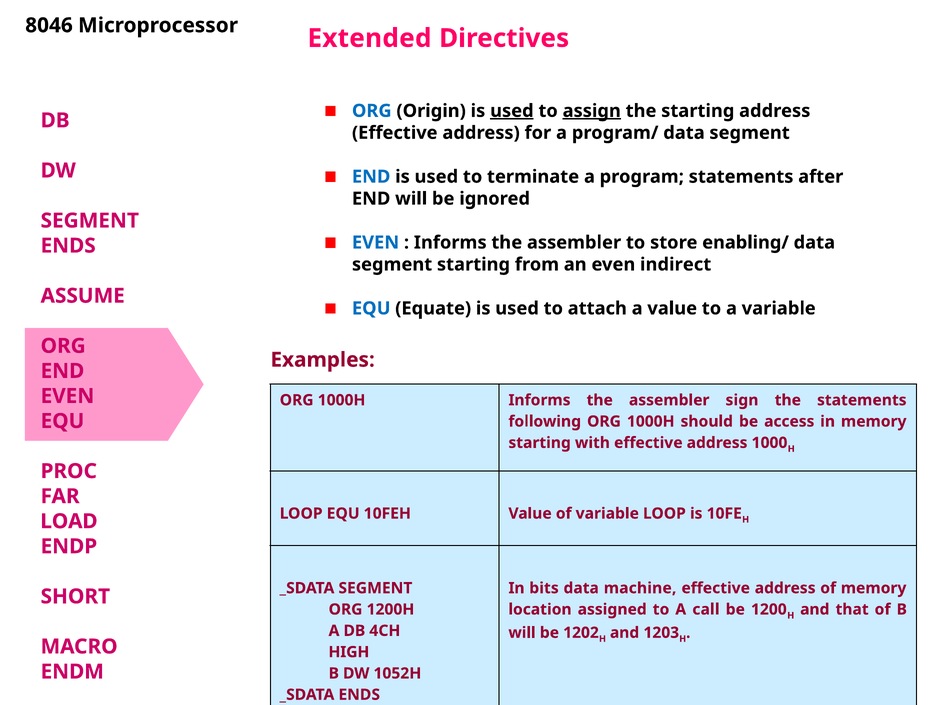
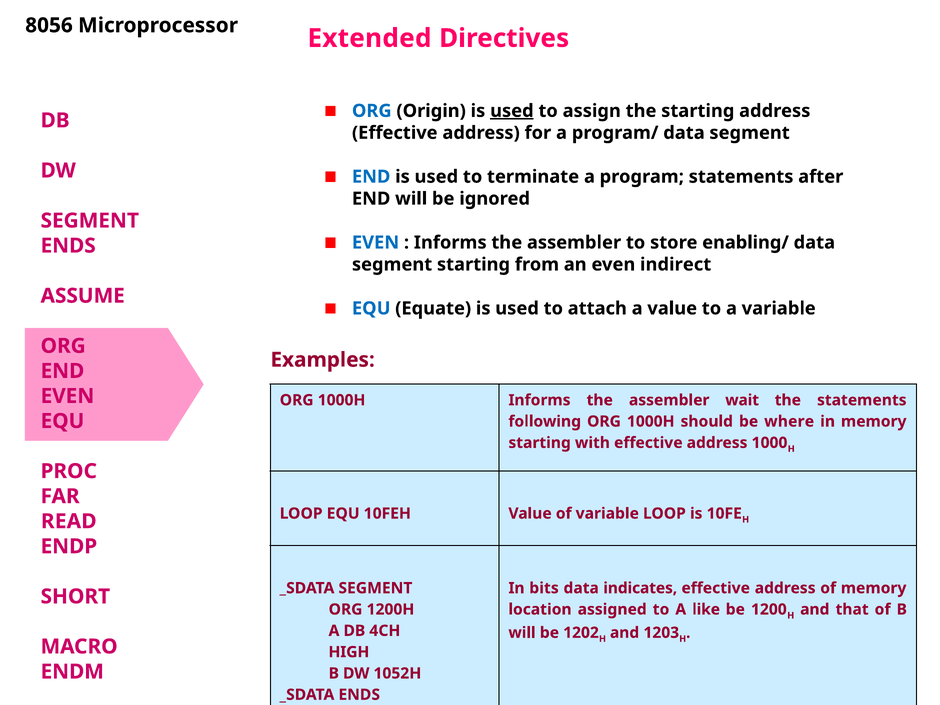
8046: 8046 -> 8056 (49, 25)
assign underline: present -> none (592, 111)
sign: sign -> wait (742, 400)
access: access -> where (789, 421)
LOAD: LOAD -> READ (69, 521)
machine: machine -> indicates (640, 588)
call: call -> like (706, 609)
